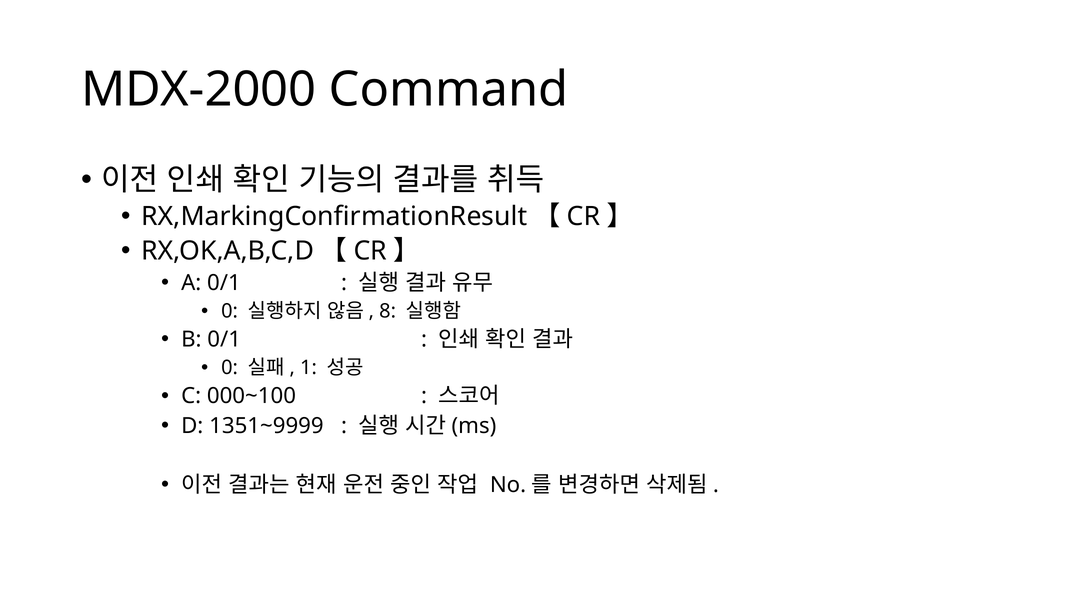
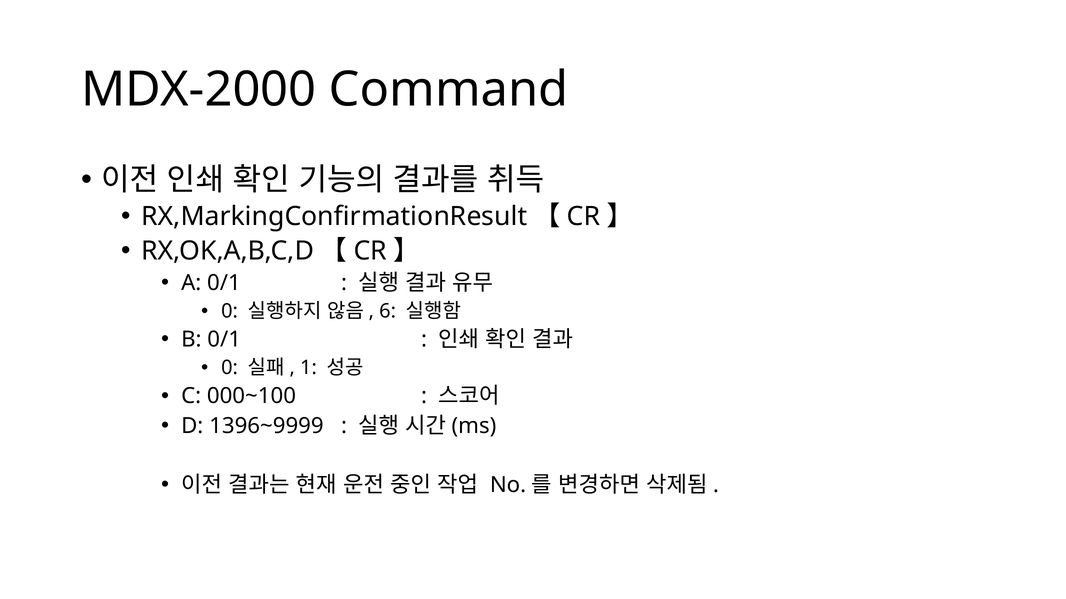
8: 8 -> 6 (388, 312)
1351~9999: 1351~9999 -> 1396~9999 (266, 426)
